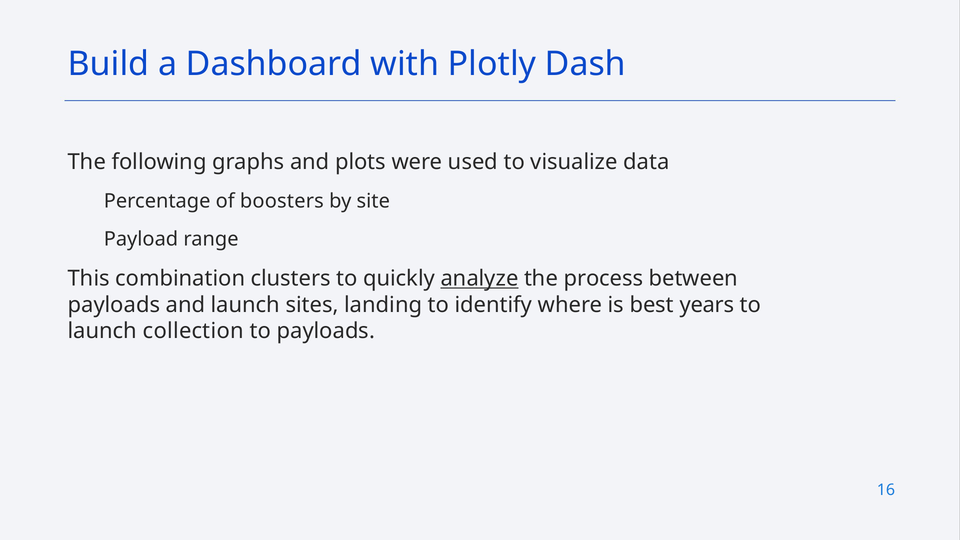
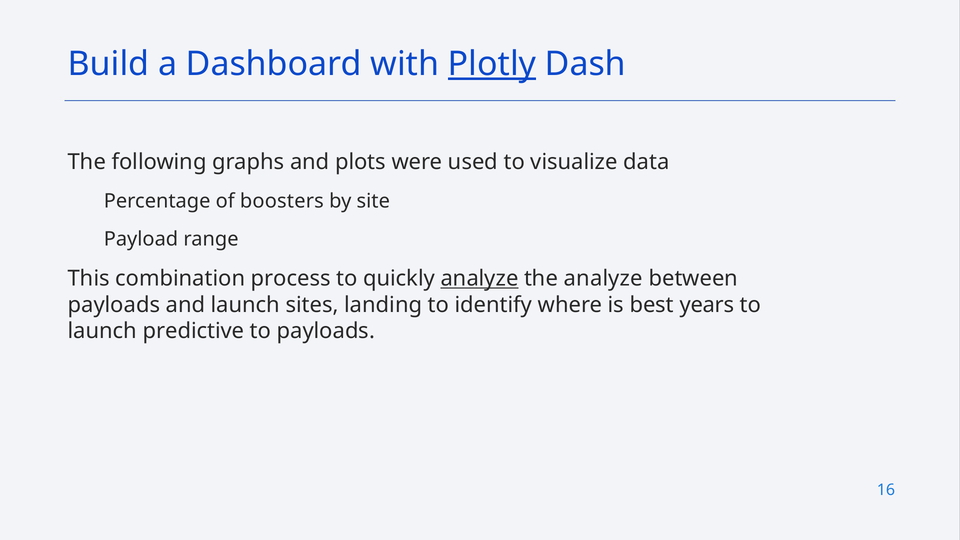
Plotly underline: none -> present (492, 64)
clusters: clusters -> process (291, 278)
the process: process -> analyze (603, 278)
collection: collection -> predictive (193, 331)
